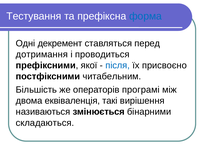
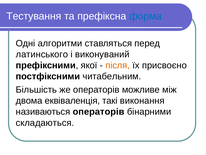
декремент: декремент -> алгоритми (60, 43)
дотримання: дотримання -> латинського (42, 54)
проводиться: проводиться -> виконуваний (102, 54)
після colour: blue -> orange (118, 65)
програмі: програмі -> можливе (141, 89)
вирішення: вирішення -> виконання (142, 100)
називаються змінюється: змінюється -> операторів (99, 111)
